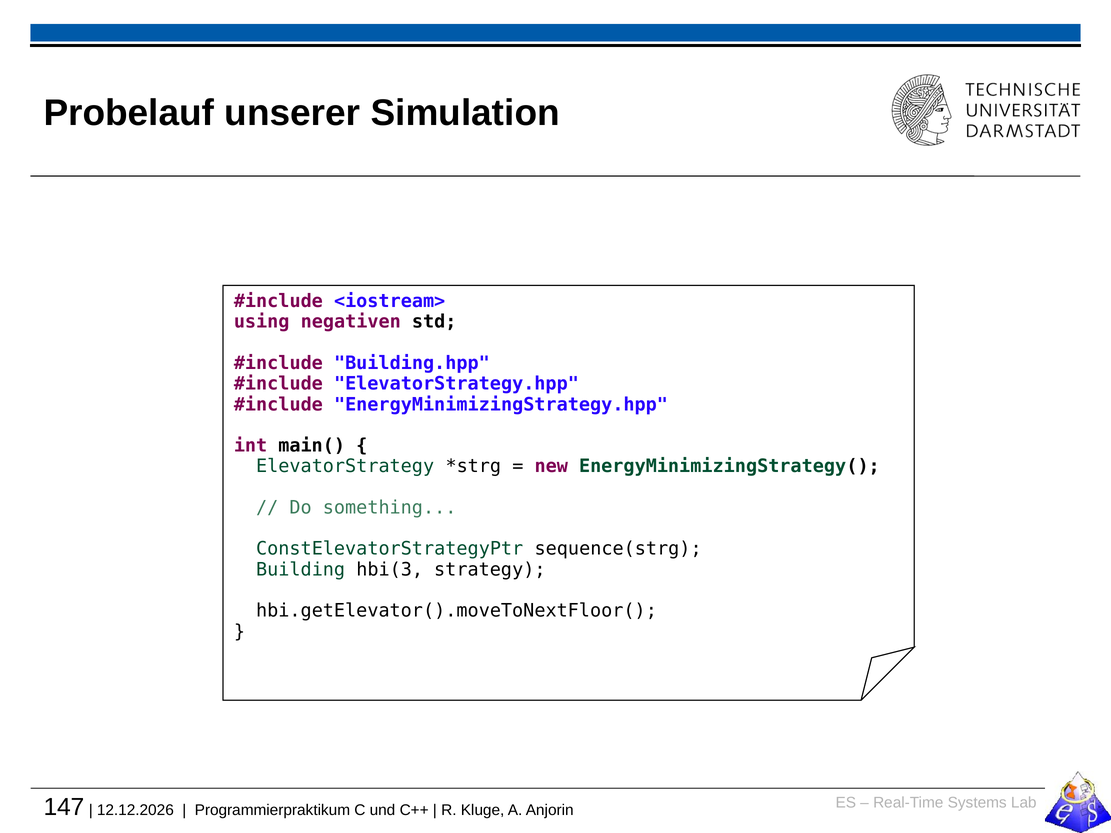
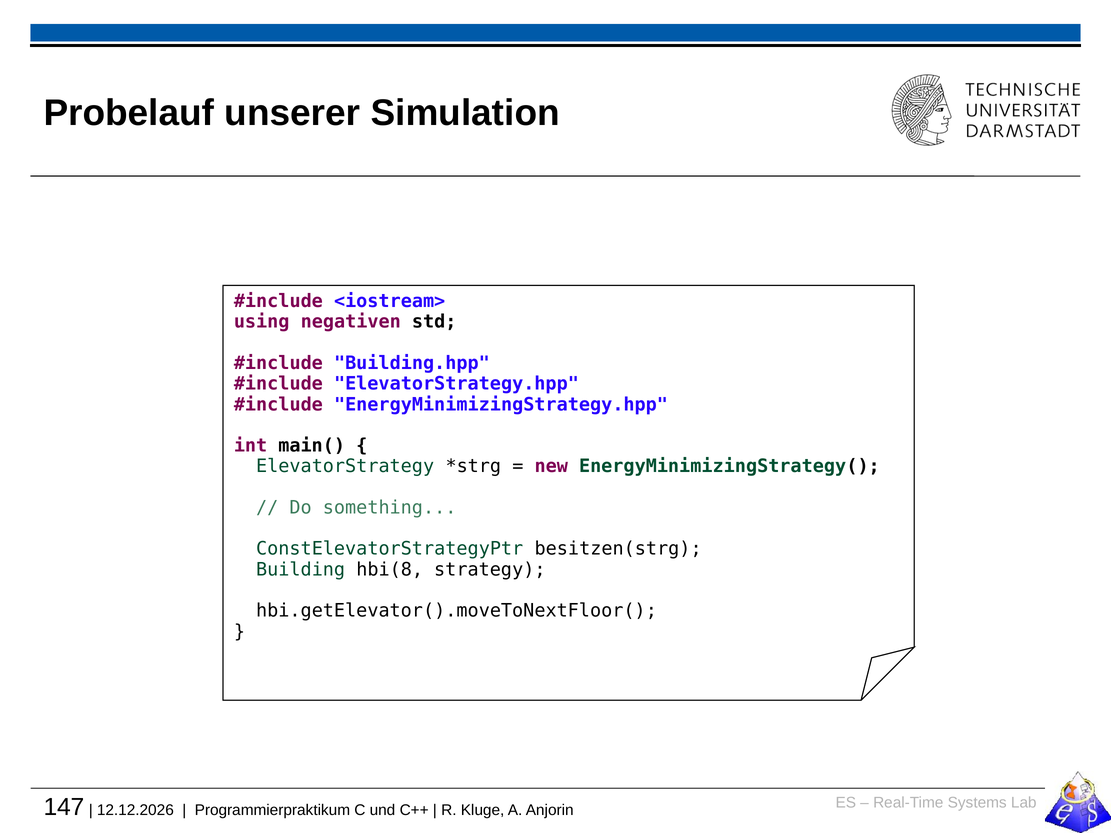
sequence(strg: sequence(strg -> besitzen(strg (618, 549)
hbi(3: hbi(3 -> hbi(8 (390, 570)
